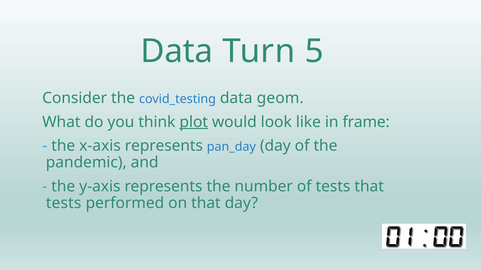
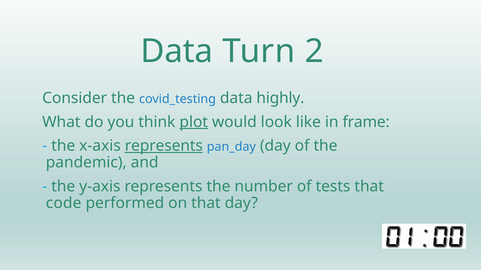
5: 5 -> 2 (314, 51)
geom: geom -> highly (280, 98)
represents underline: none -> present (164, 146)
tests: tests -> code (64, 203)
